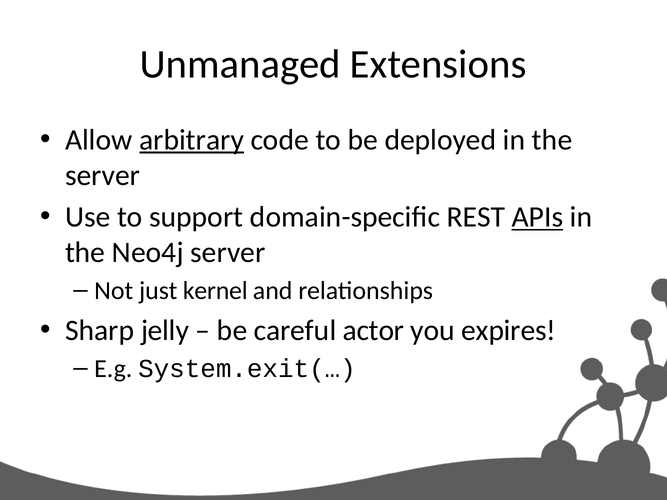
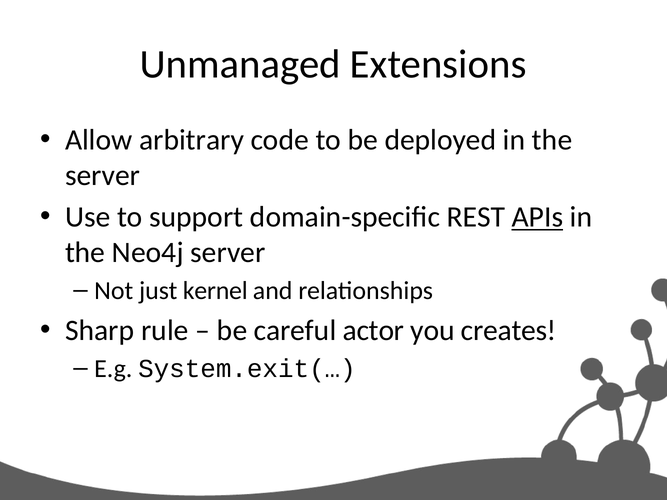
arbitrary underline: present -> none (192, 140)
jelly: jelly -> rule (165, 331)
expires: expires -> creates (509, 331)
